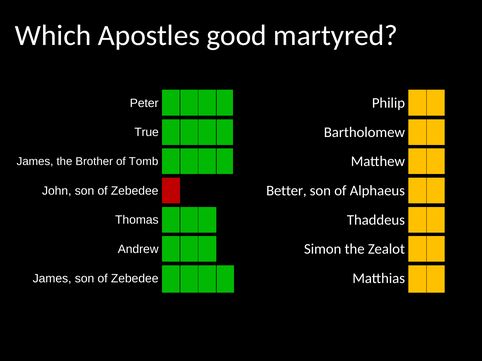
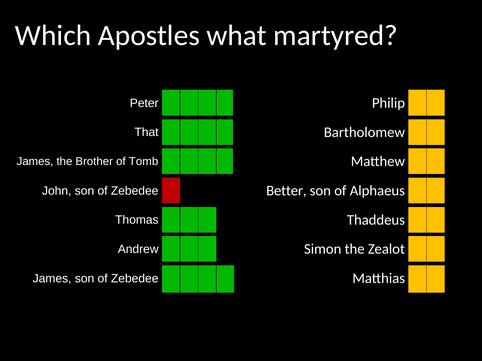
good: good -> what (237, 36)
True: True -> That (147, 132)
